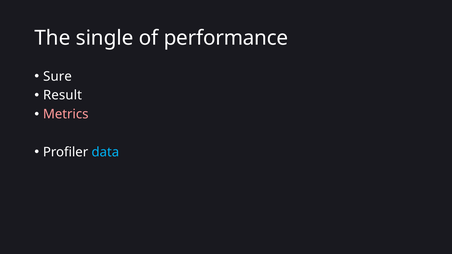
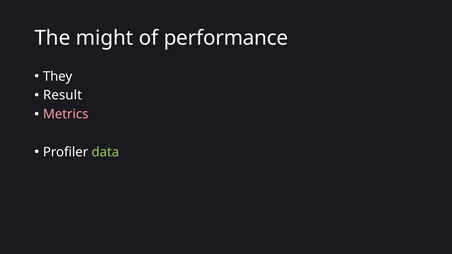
single: single -> might (105, 38)
Sure: Sure -> They (58, 76)
data colour: light blue -> light green (105, 152)
